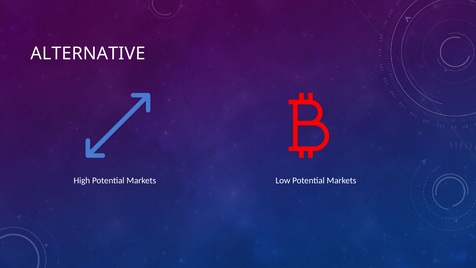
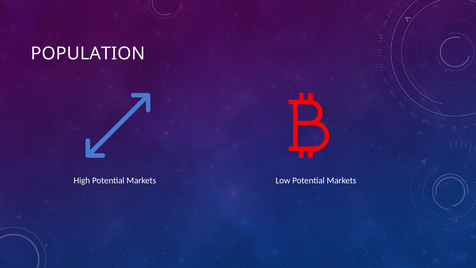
ALTERNATIVE: ALTERNATIVE -> POPULATION (88, 53)
